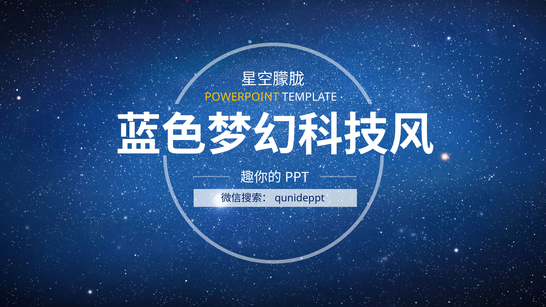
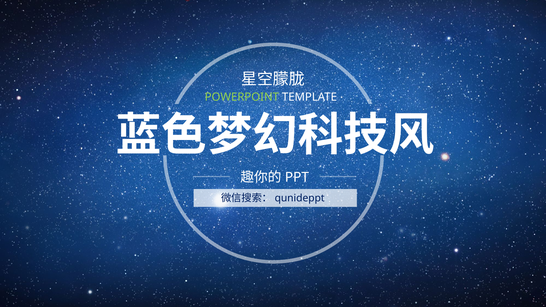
POWERPOINT colour: yellow -> light green (242, 97)
